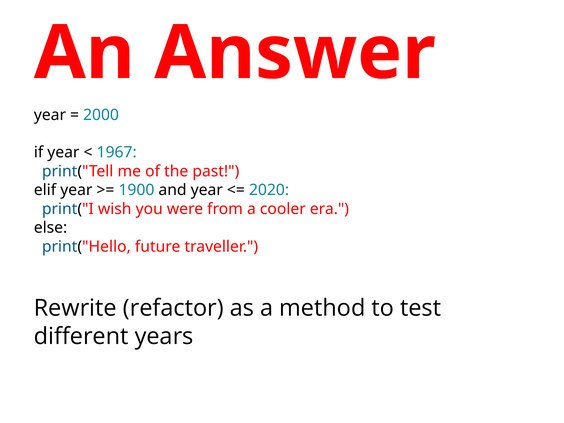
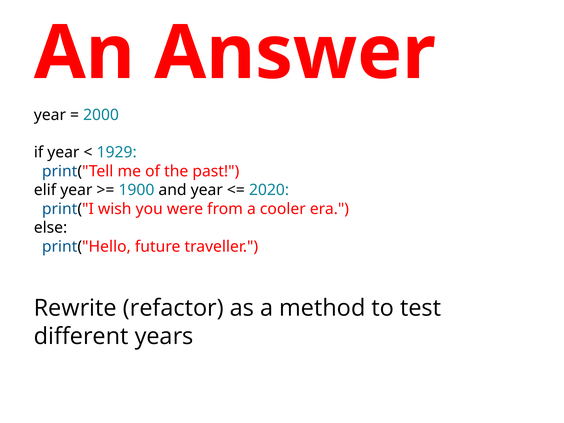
1967: 1967 -> 1929 (117, 152)
